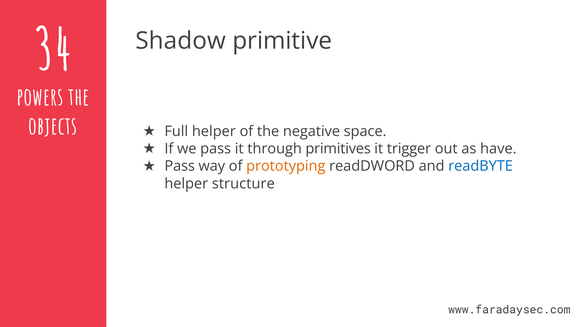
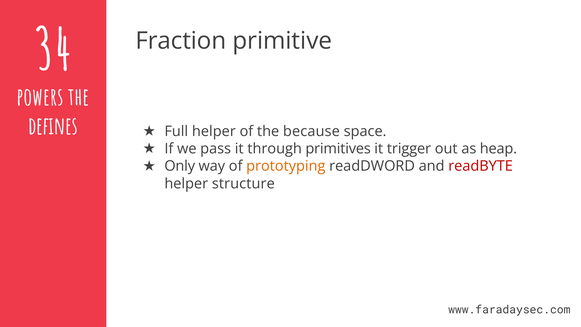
Shadow: Shadow -> Fraction (181, 41)
objects: objects -> defines (53, 126)
negative: negative -> because (311, 131)
have: have -> heap (498, 149)
Pass: Pass -> Only (180, 166)
readBYTE colour: blue -> red (481, 166)
